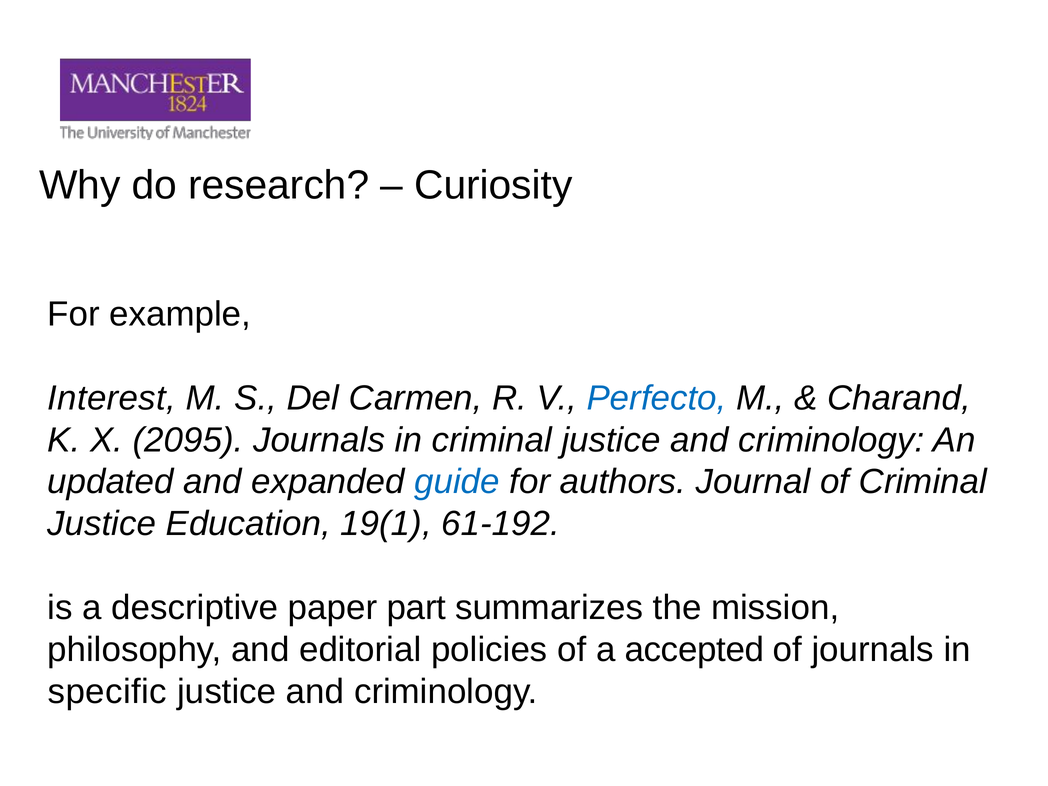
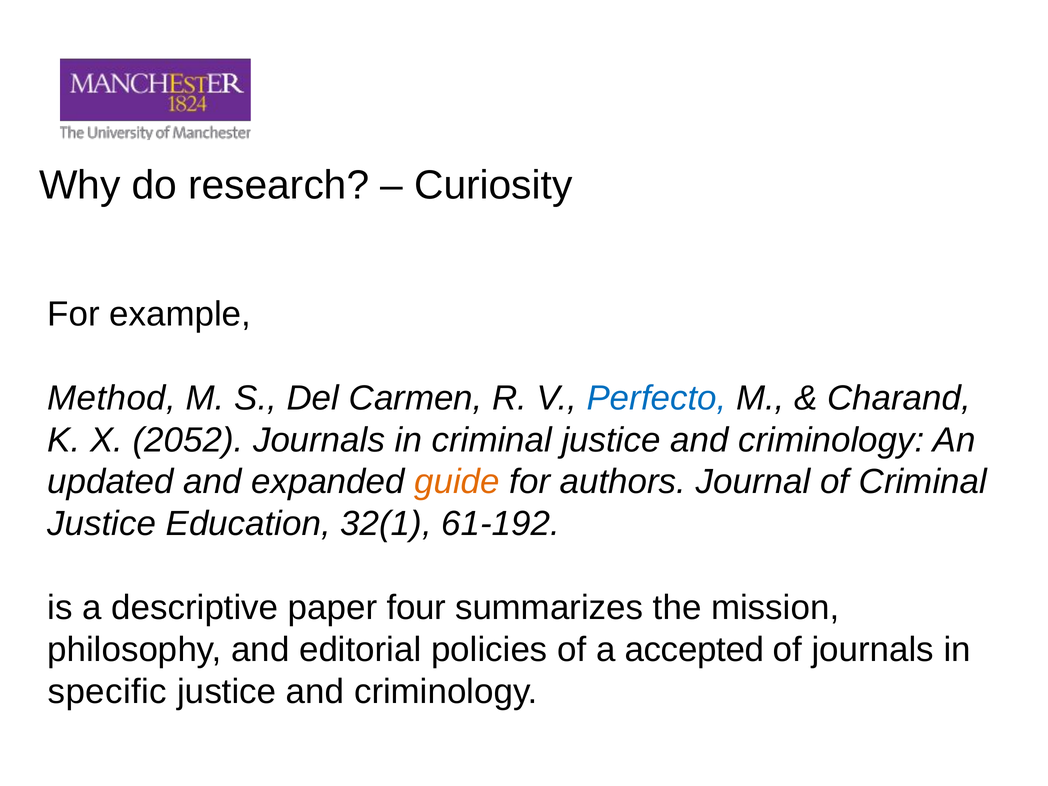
Interest: Interest -> Method (112, 398)
2095: 2095 -> 2052 (188, 440)
guide colour: blue -> orange (457, 482)
19(1: 19(1 -> 32(1 (386, 524)
part: part -> four (416, 608)
